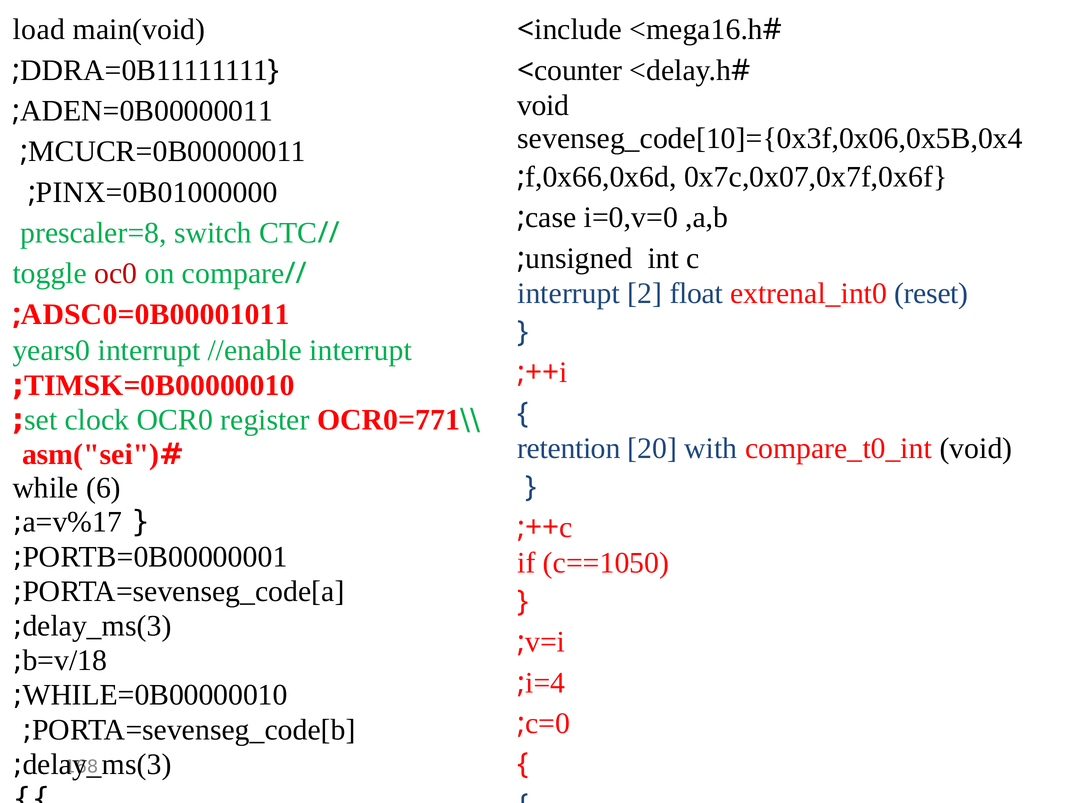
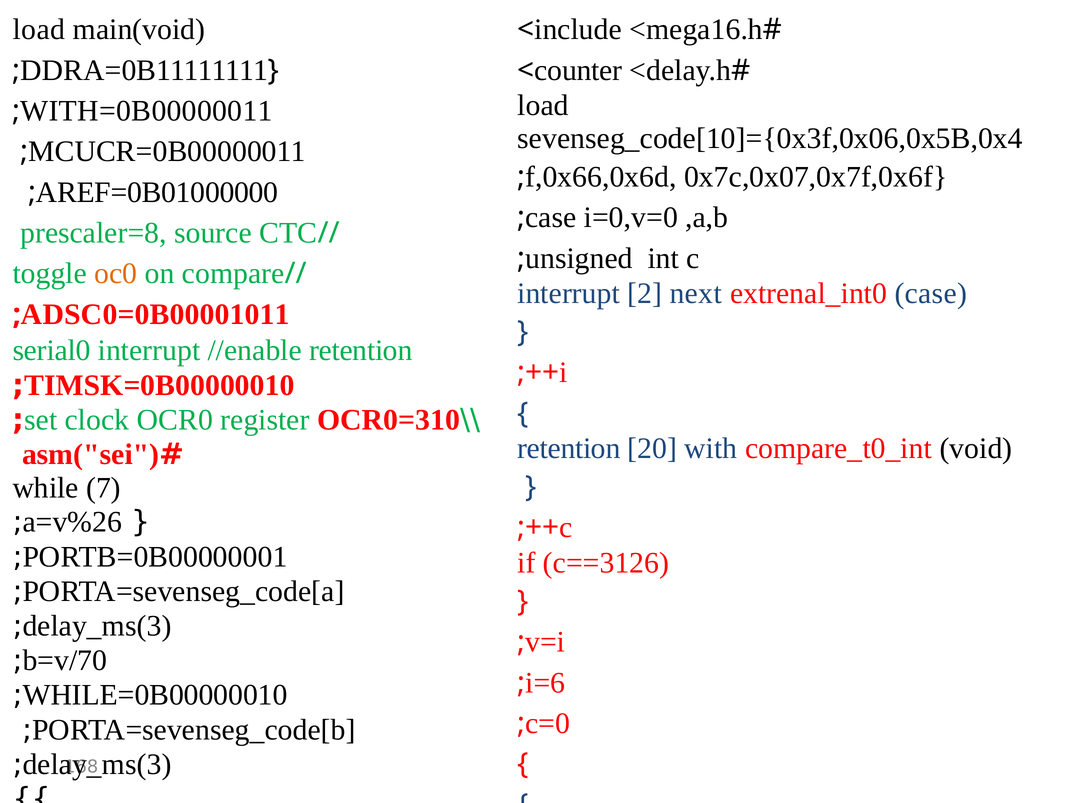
void: void -> load (543, 106)
ADEN=0B00000011: ADEN=0B00000011 -> WITH=0B00000011 (147, 111)
PINX=0B01000000: PINX=0B01000000 -> AREF=0B01000000 (157, 192)
switch: switch -> source (213, 233)
oc0 colour: red -> orange (116, 274)
float: float -> next (696, 294)
reset: reset -> case (931, 294)
years0: years0 -> serial0 (52, 351)
//enable interrupt: interrupt -> retention (361, 351)
OCR0=771: OCR0=771 -> OCR0=310 (389, 420)
6: 6 -> 7 (103, 488)
a=v%17: a=v%17 -> a=v%26 (72, 522)
c==1050: c==1050 -> c==3126 (606, 563)
b=v/18: b=v/18 -> b=v/70 (65, 661)
i=4: i=4 -> i=6 (545, 683)
